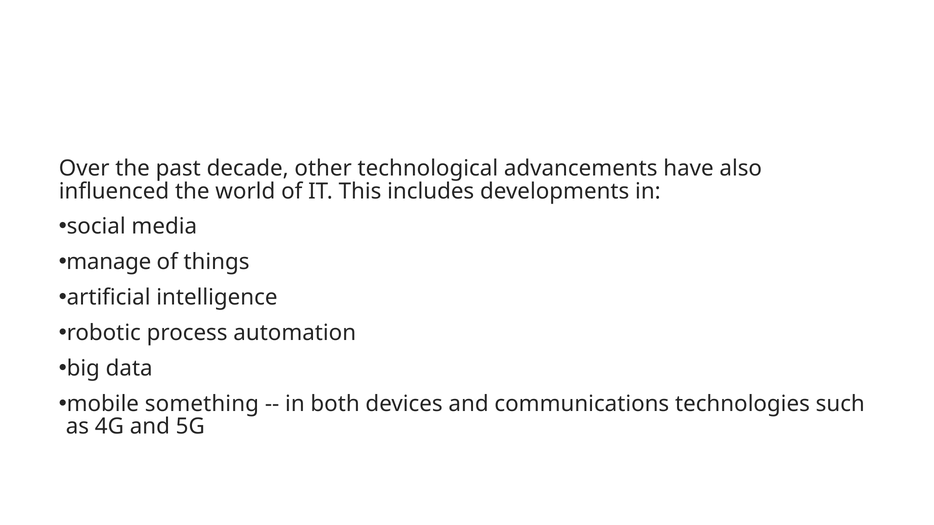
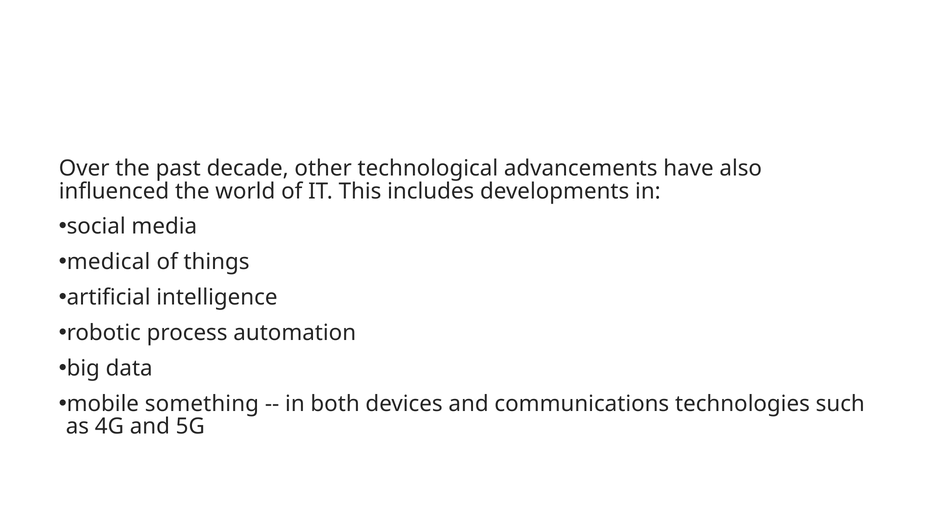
manage: manage -> medical (109, 262)
